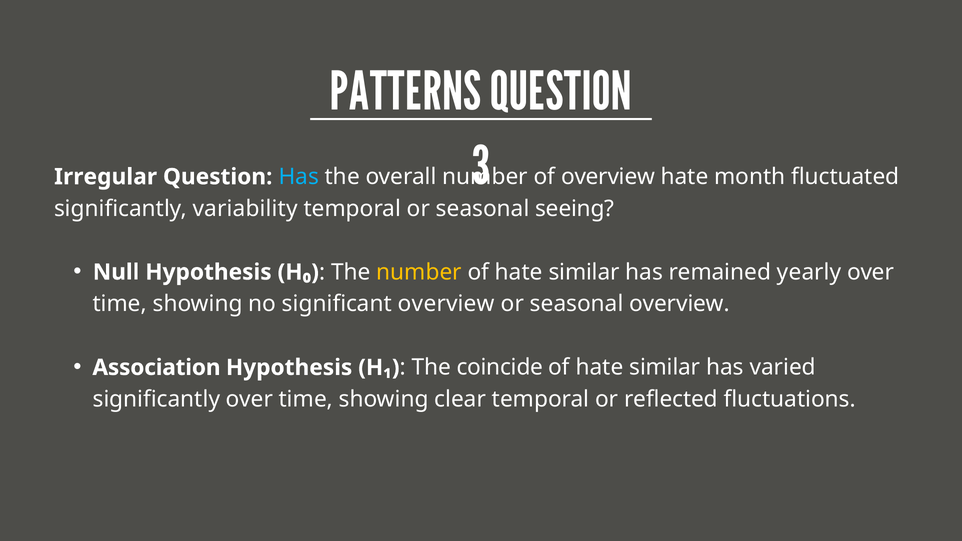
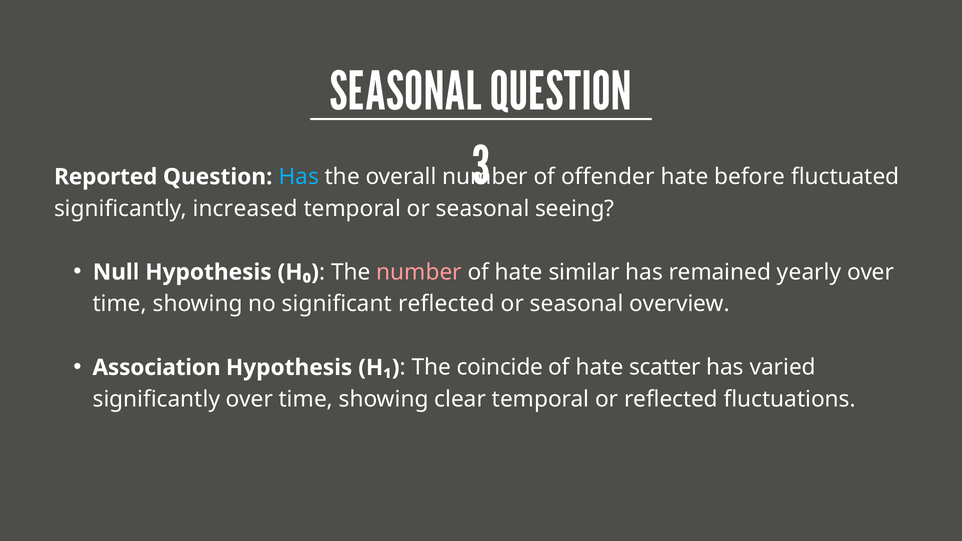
PATTERNS: PATTERNS -> SEASONAL (406, 92)
Irregular: Irregular -> Reported (106, 177)
of overview: overview -> offender (608, 177)
month: month -> before (750, 177)
variability: variability -> increased (245, 209)
number colour: yellow -> pink (419, 272)
significant overview: overview -> reflected (446, 304)
similar: similar -> scatter (665, 368)
